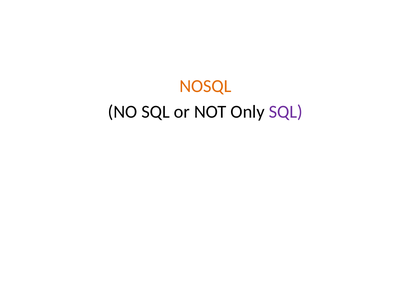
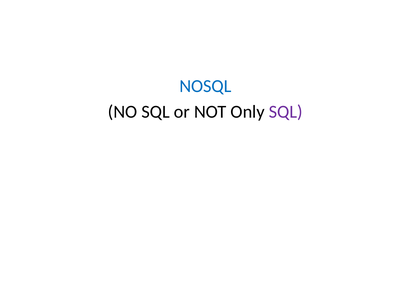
NOSQL colour: orange -> blue (205, 86)
